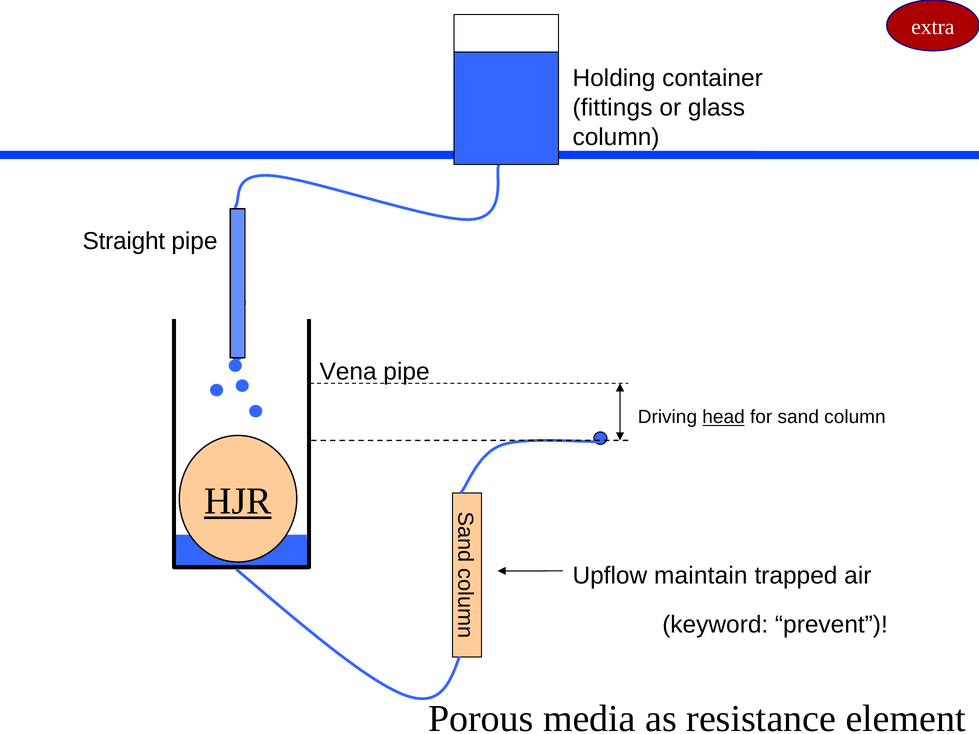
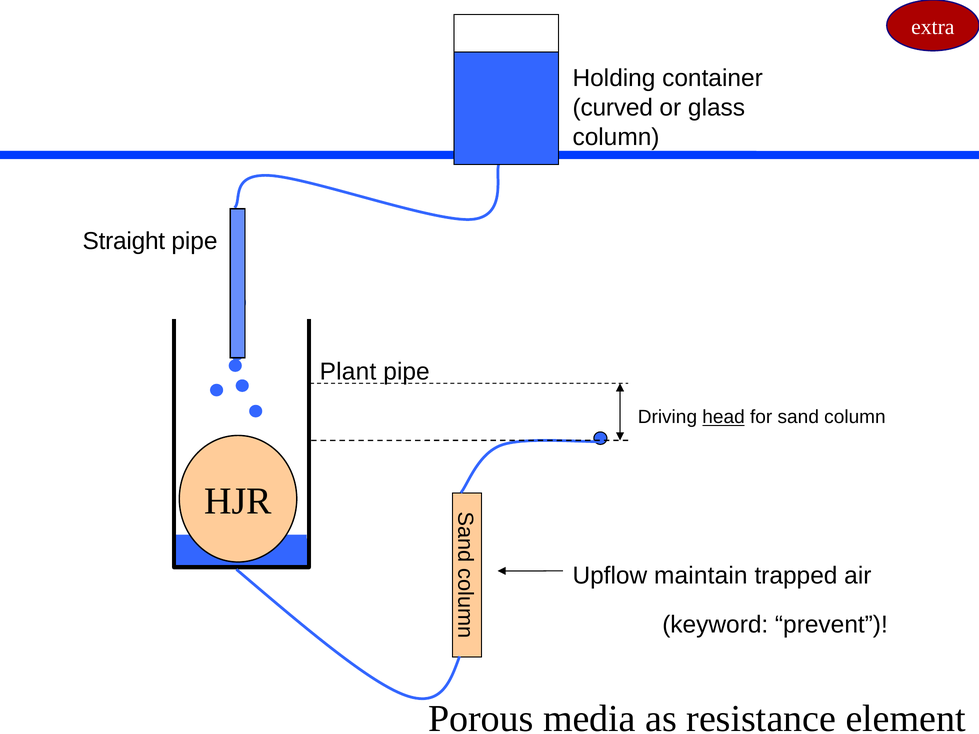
fittings: fittings -> curved (613, 108)
Vena: Vena -> Plant (348, 372)
HJR underline: present -> none (238, 502)
